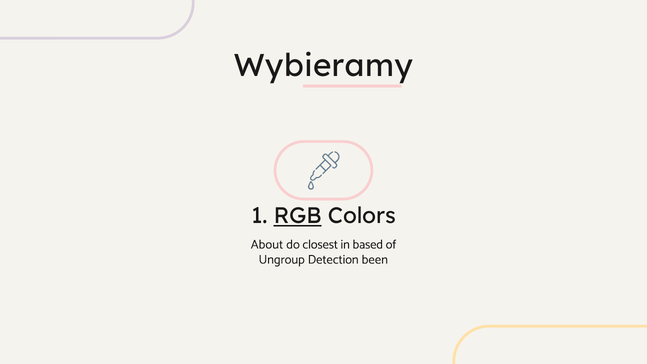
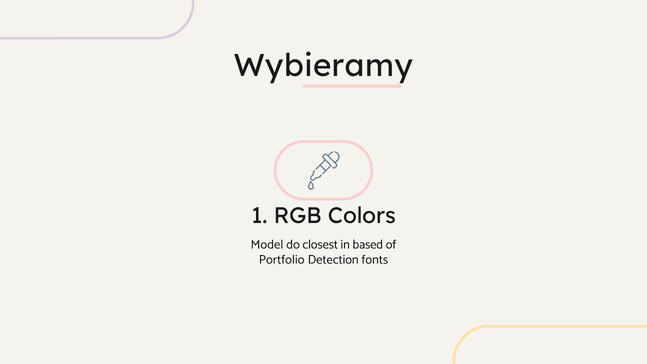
RGB underline: present -> none (298, 216)
About: About -> Model (267, 244)
Ungroup: Ungroup -> Portfolio (282, 259)
been: been -> fonts (375, 259)
